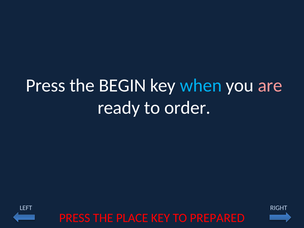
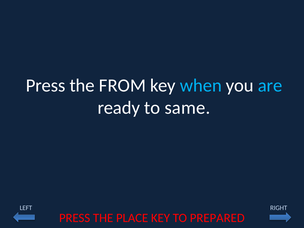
BEGIN: BEGIN -> FROM (122, 85)
are colour: pink -> light blue (270, 85)
order: order -> same (187, 108)
